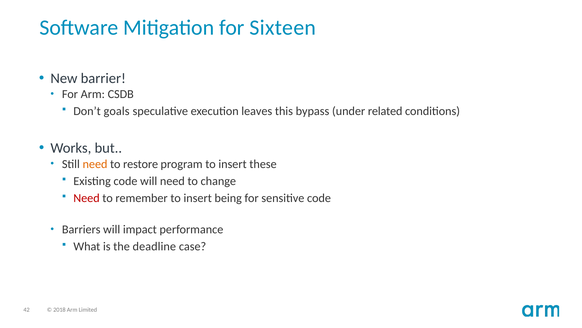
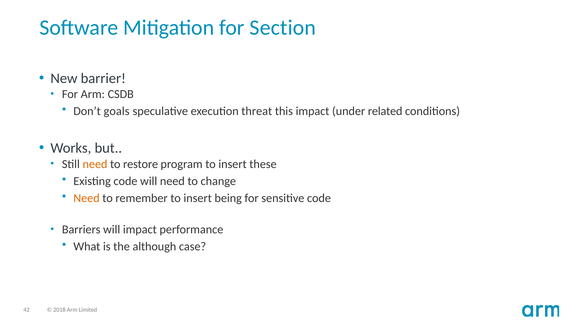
Sixteen: Sixteen -> Section (283, 28)
leaves: leaves -> threat (257, 111)
this bypass: bypass -> impact (313, 111)
Need colour: red -> orange (87, 198)
deadline: deadline -> although (154, 246)
